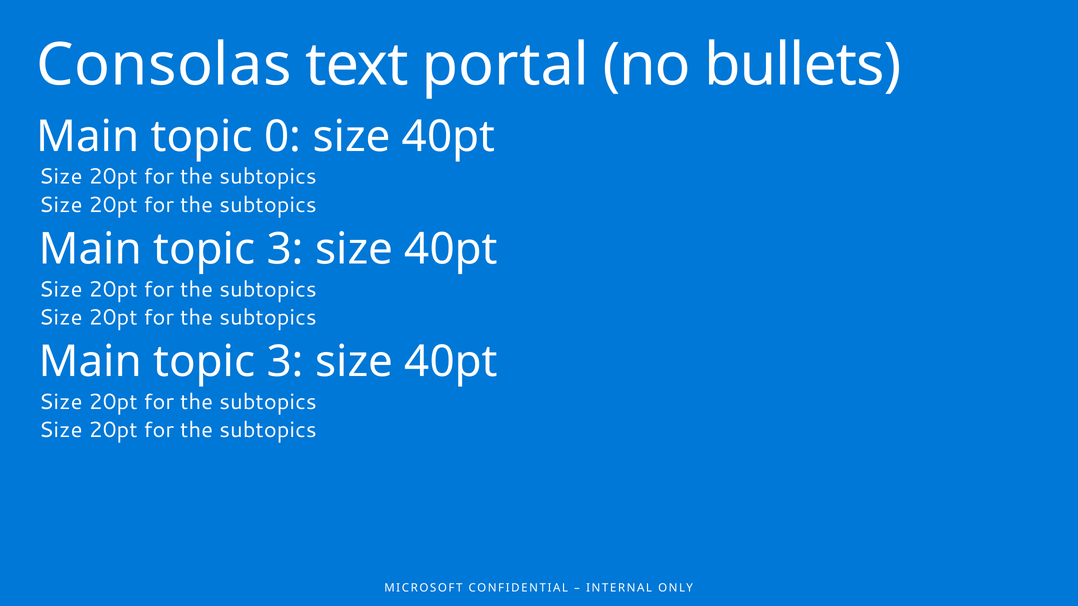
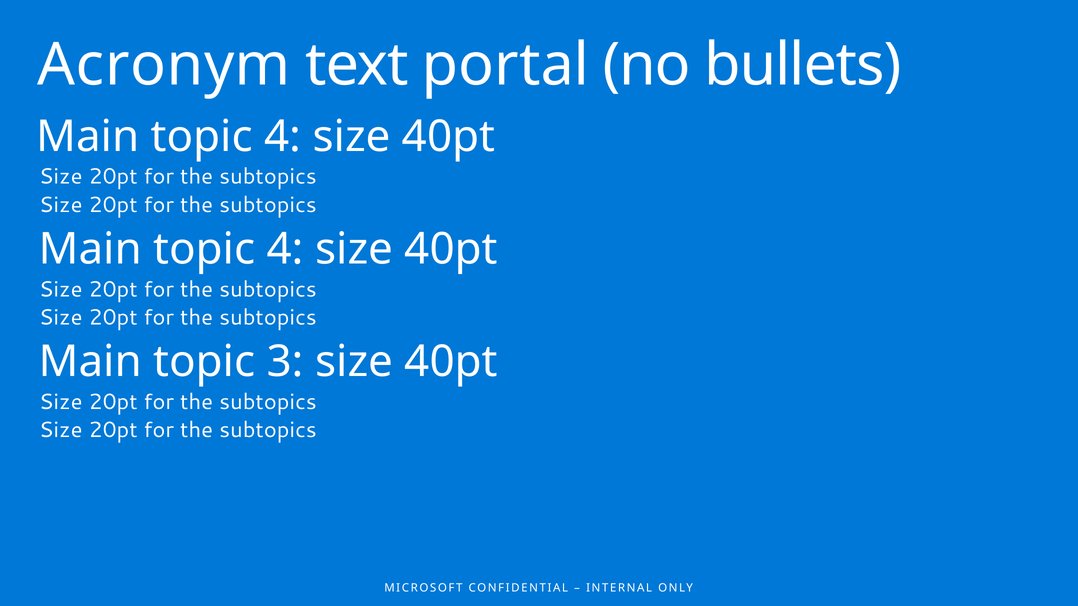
Consolas: Consolas -> Acronym (164, 65)
0: 0 -> 4 (283, 137)
3: 3 -> 4 (285, 249)
